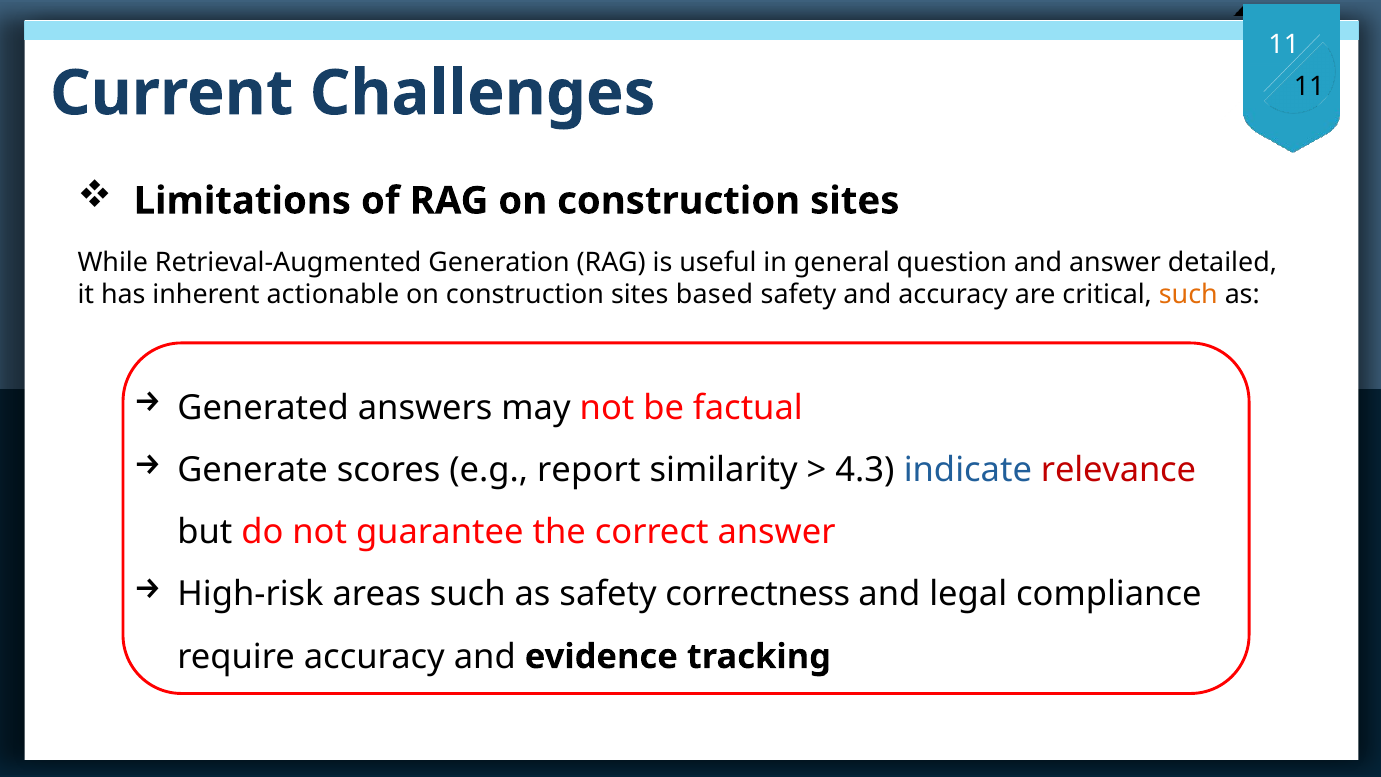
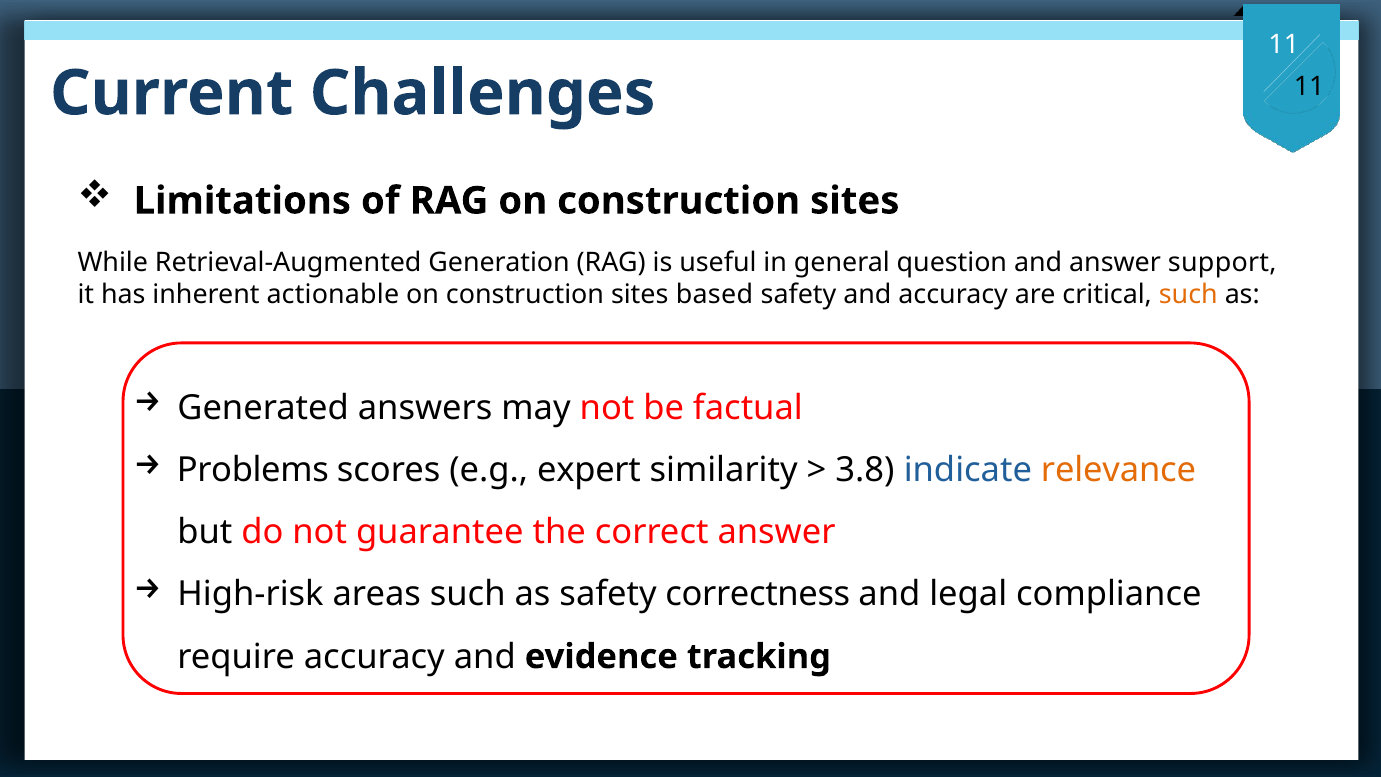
detailed: detailed -> support (1222, 262)
Generate: Generate -> Problems (253, 470)
report: report -> expert (589, 470)
4.3: 4.3 -> 3.8 (865, 470)
relevance colour: red -> orange (1119, 470)
